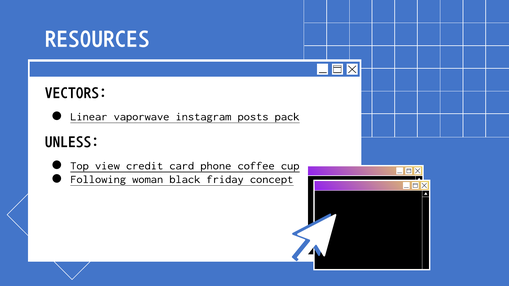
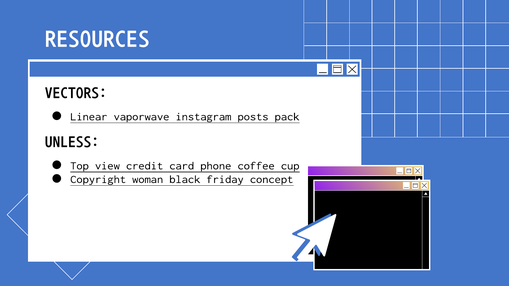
Following: Following -> Copyright (98, 179)
